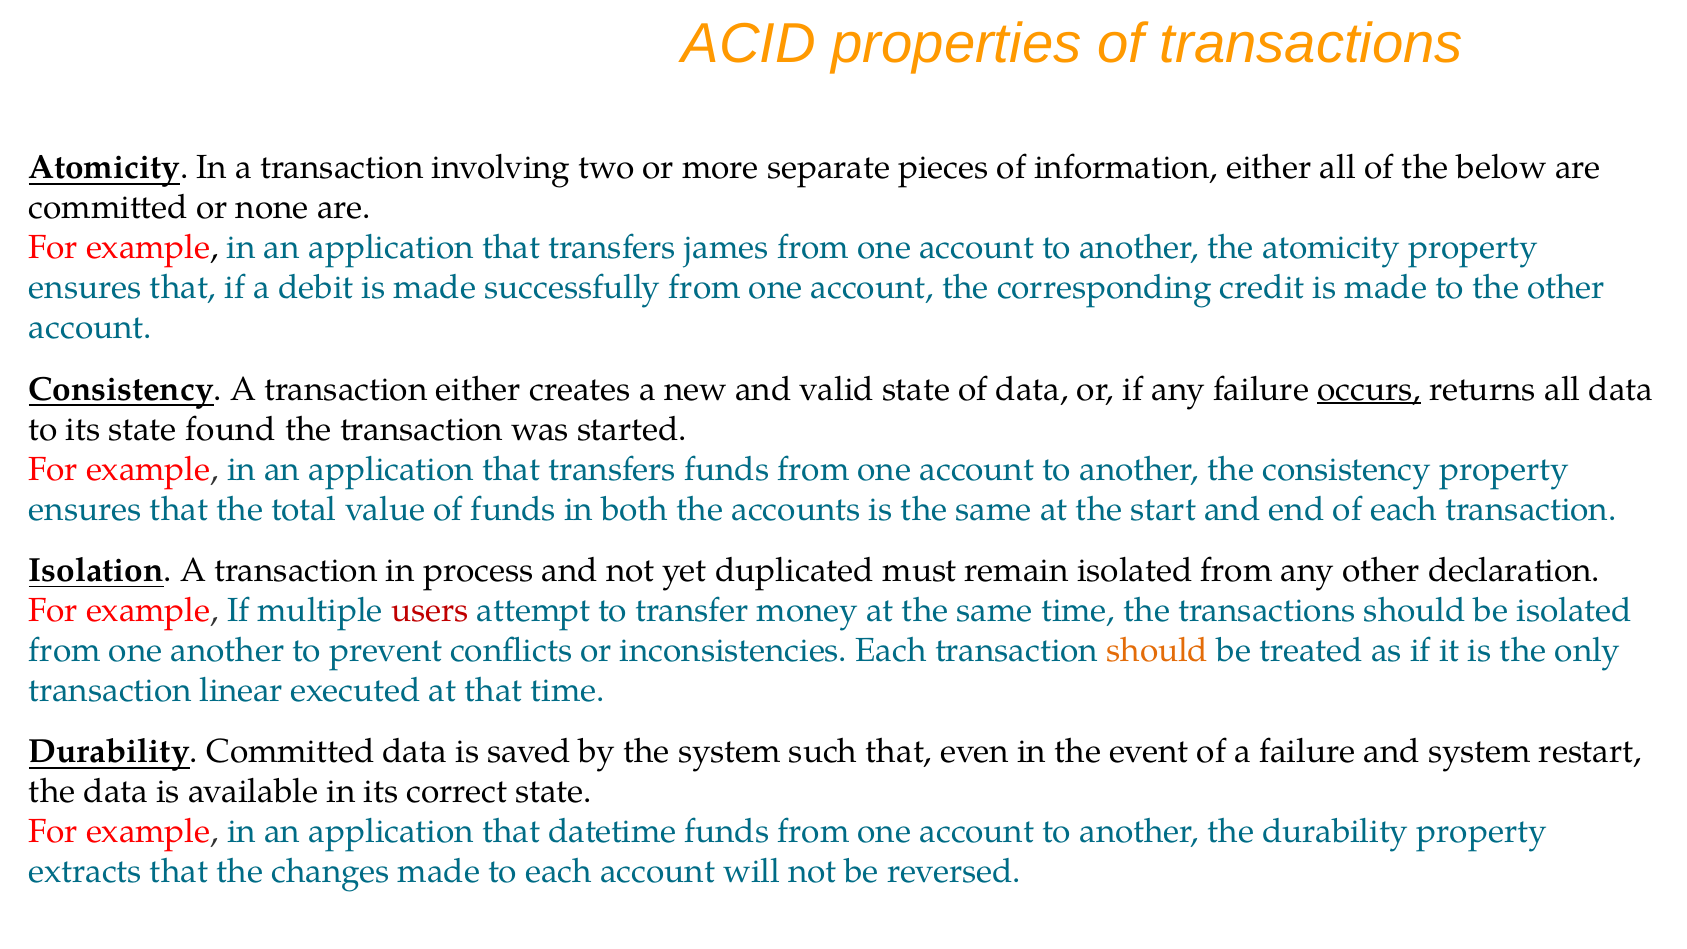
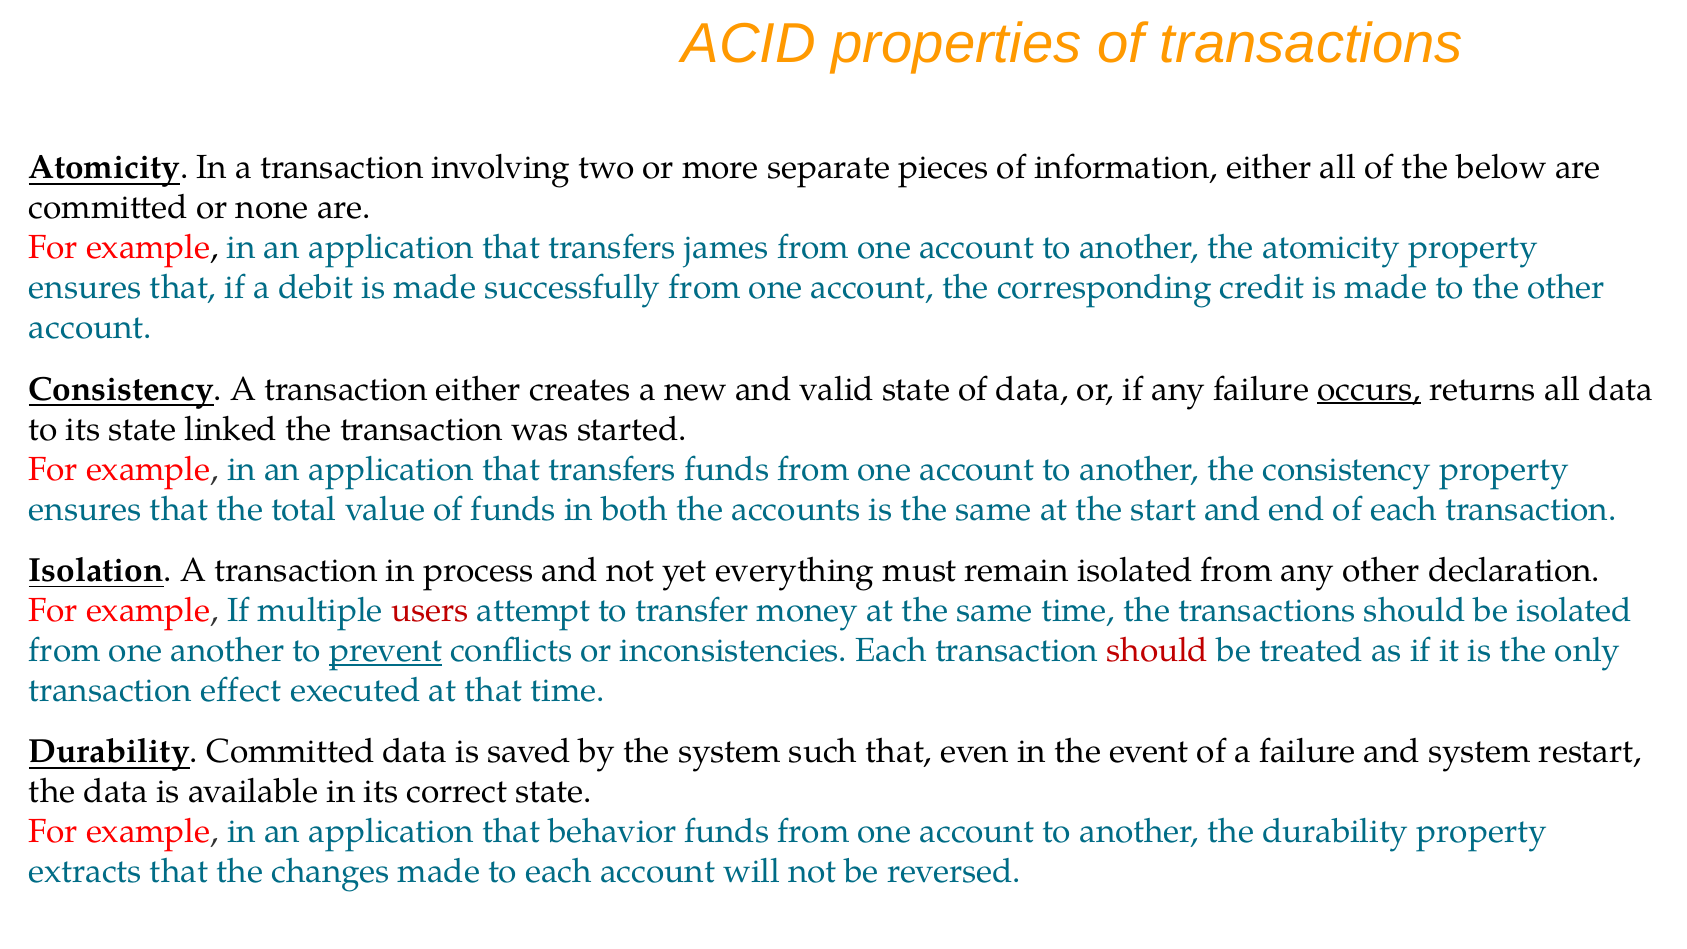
found: found -> linked (231, 429)
duplicated: duplicated -> everything (795, 570)
prevent underline: none -> present (386, 650)
should colour: orange -> red (1157, 650)
linear: linear -> effect (241, 690)
datetime: datetime -> behavior (613, 832)
